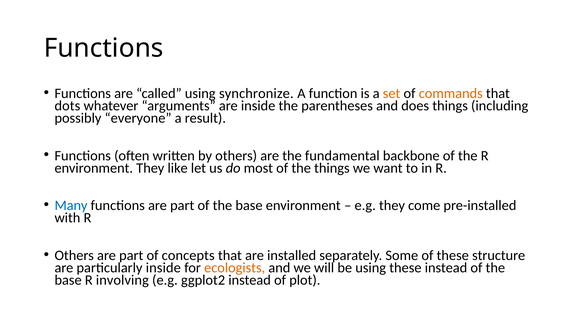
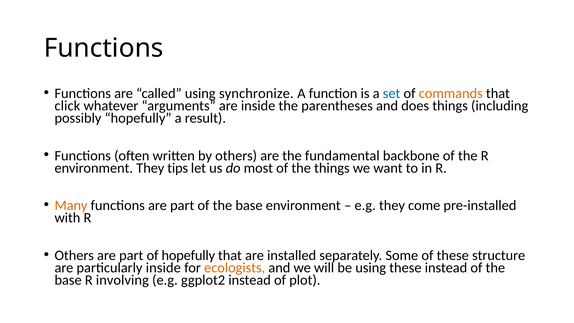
set colour: orange -> blue (392, 93)
dots: dots -> click (67, 106)
possibly everyone: everyone -> hopefully (138, 118)
like: like -> tips (178, 168)
Many colour: blue -> orange (71, 205)
of concepts: concepts -> hopefully (188, 255)
